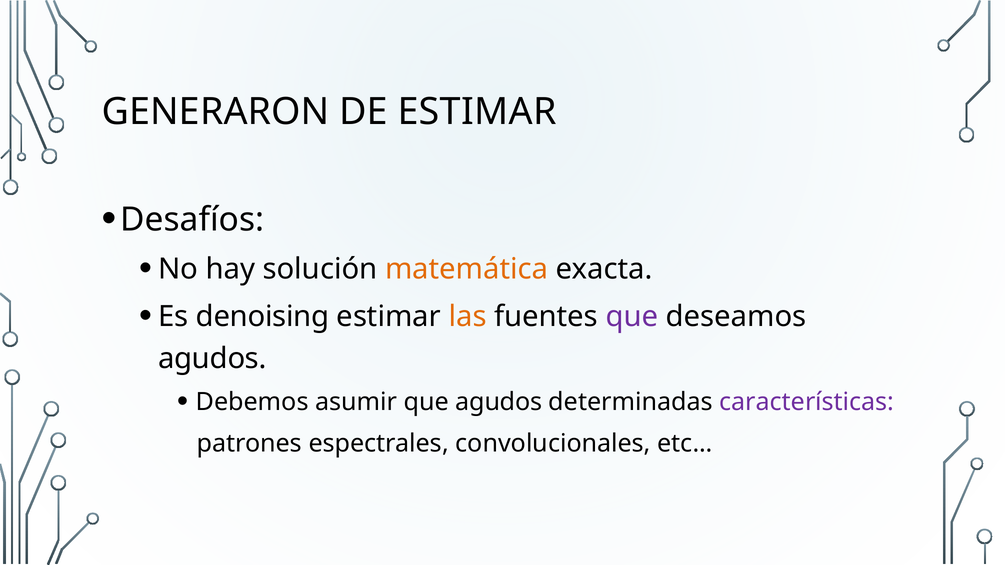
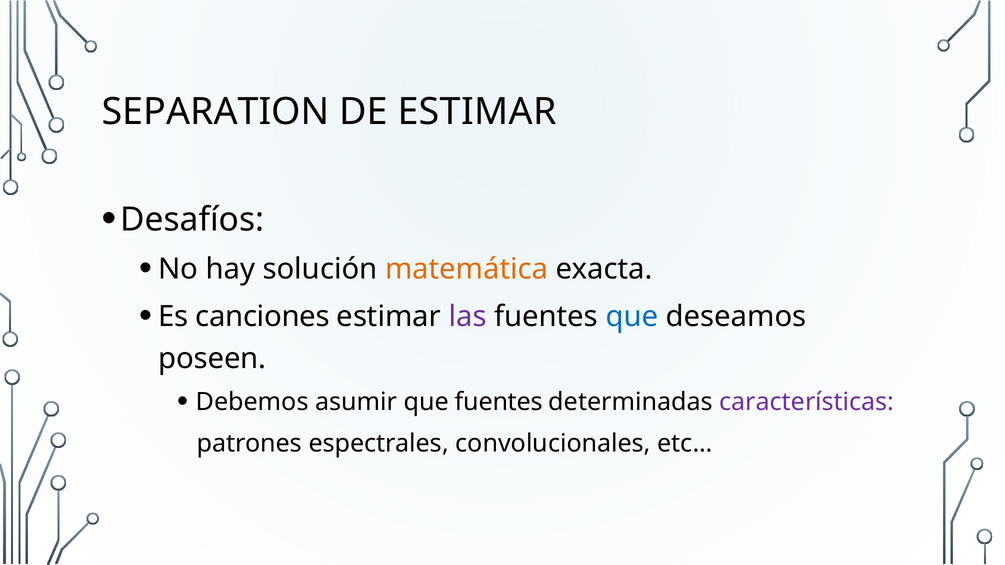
GENERARON: GENERARON -> SEPARATION (216, 112)
denoising: denoising -> canciones (263, 317)
las colour: orange -> purple (468, 317)
que colour: purple -> blue (632, 317)
agudos: agudos -> poseen (212, 359)
que agudos: agudos -> fuentes (499, 402)
